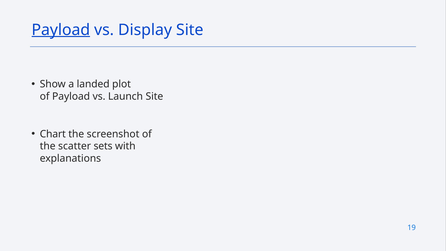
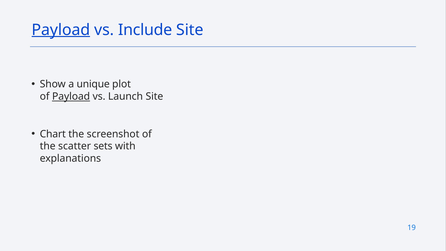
Display: Display -> Include (145, 30)
landed: landed -> unique (93, 84)
Payload underline: none -> present (71, 96)
